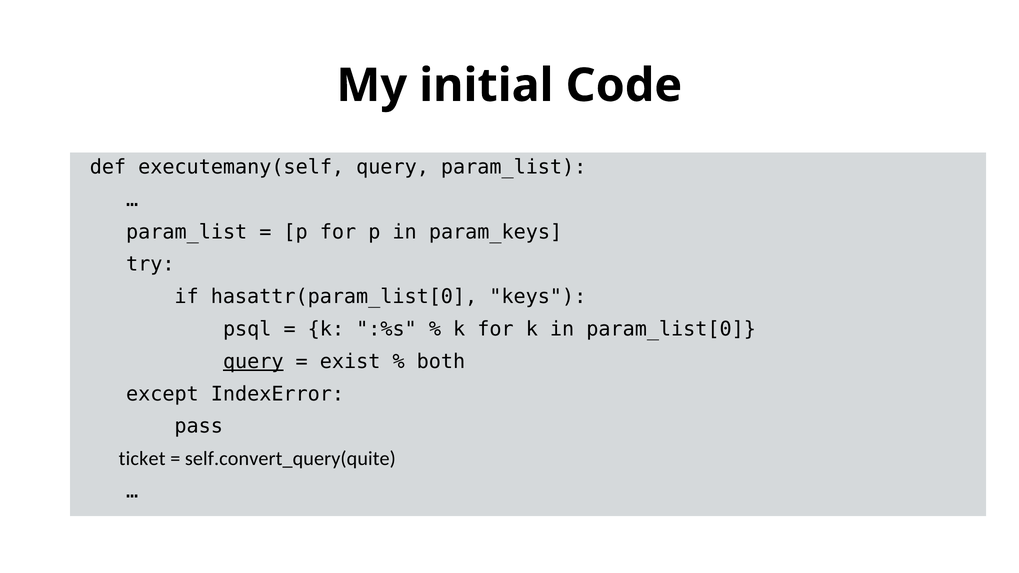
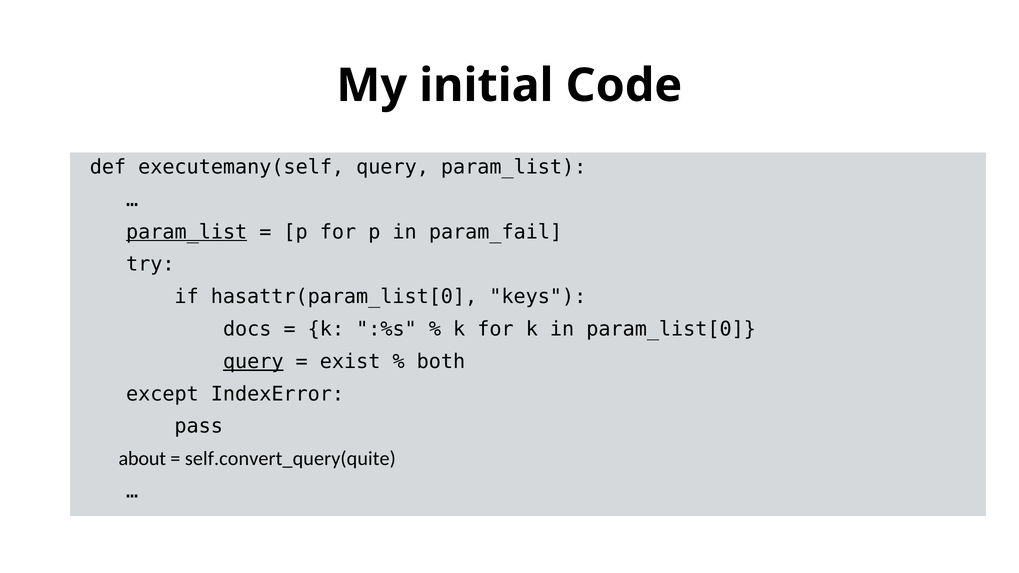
param_list underline: none -> present (187, 232)
param_keys: param_keys -> param_fail (496, 232)
psql: psql -> docs (247, 329)
ticket: ticket -> about (142, 459)
